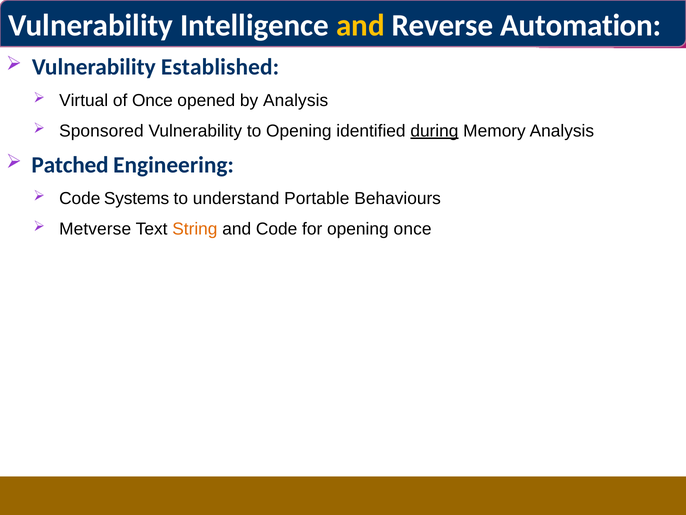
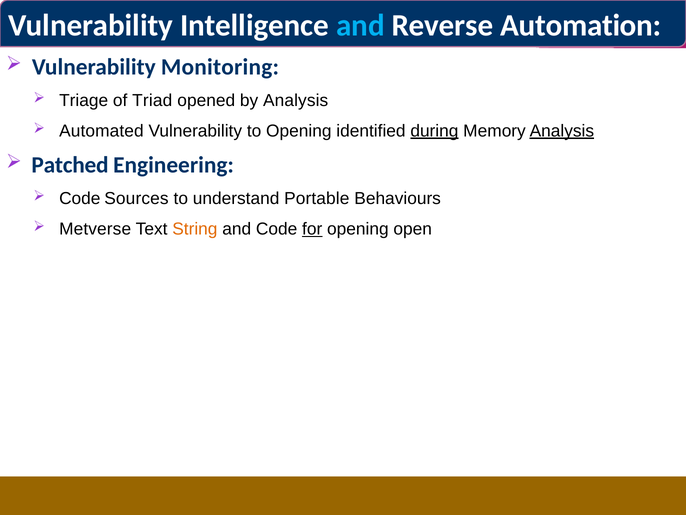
and colour: yellow -> light blue (360, 26)
Established: Established -> Monitoring (220, 67)
Virtual: Virtual -> Triage (84, 100)
of Once: Once -> Triad (152, 100)
Sponsored: Sponsored -> Automated (101, 131)
Analysis underline: none -> present (562, 131)
Systems: Systems -> Sources (136, 198)
for underline: none -> present (312, 229)
opening once: once -> open (413, 229)
